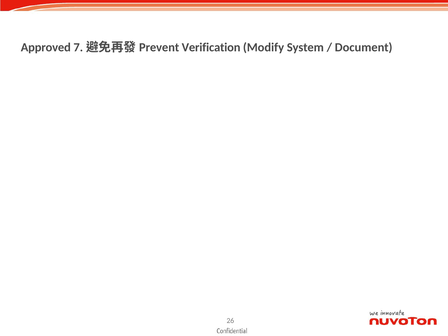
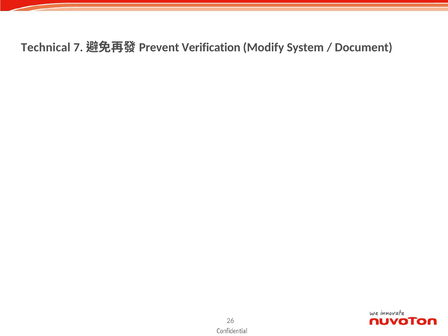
Approved: Approved -> Technical (46, 47)
